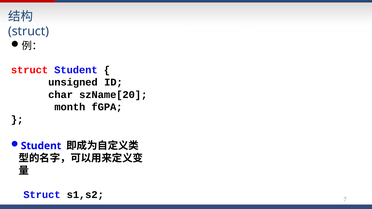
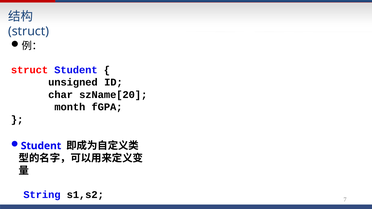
Struct: Struct -> String (42, 195)
